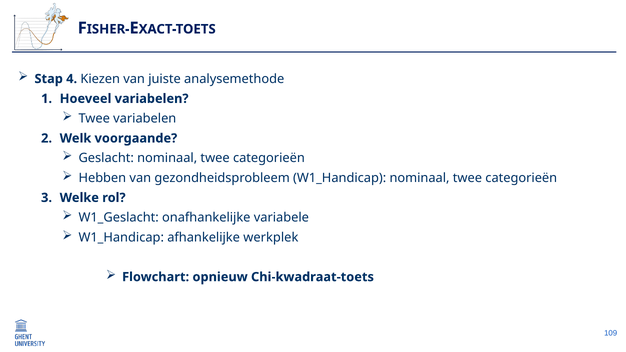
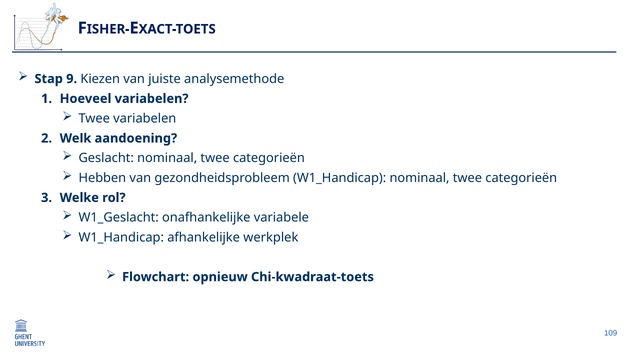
4: 4 -> 9 (72, 79)
voorgaande: voorgaande -> aandoening (136, 138)
